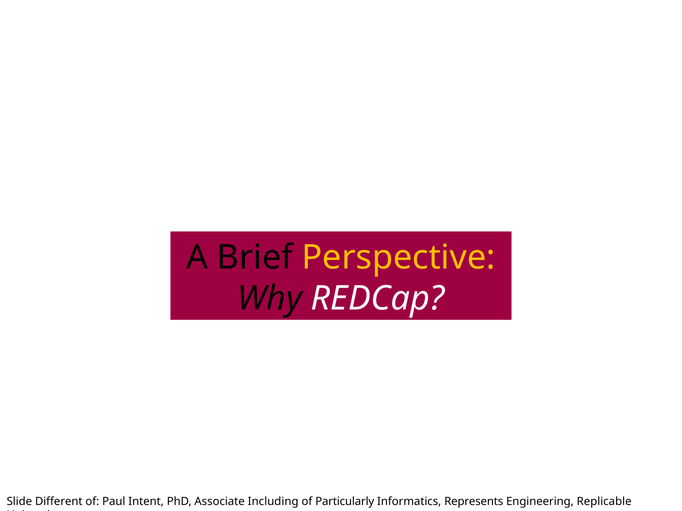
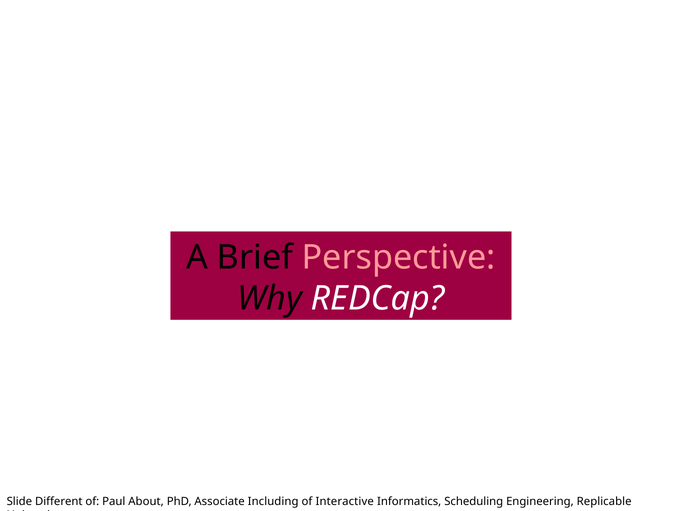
Perspective colour: yellow -> pink (399, 258)
Intent: Intent -> About (146, 502)
Particularly: Particularly -> Interactive (345, 502)
Represents: Represents -> Scheduling (474, 502)
